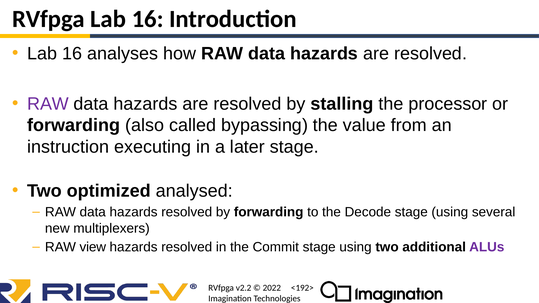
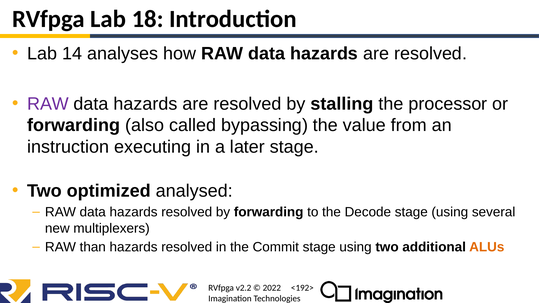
RVfpga Lab 16: 16 -> 18 (148, 19)
16: 16 -> 14 (72, 53)
view: view -> than (93, 247)
ALUs colour: purple -> orange (487, 247)
